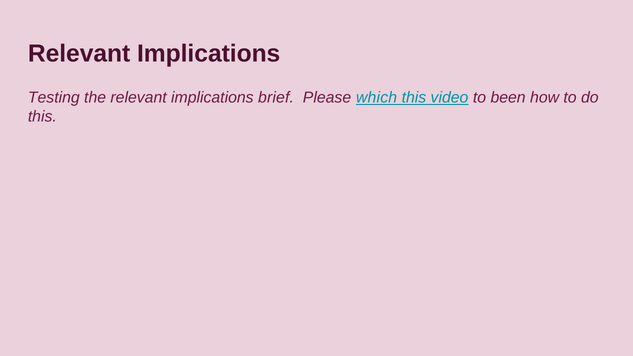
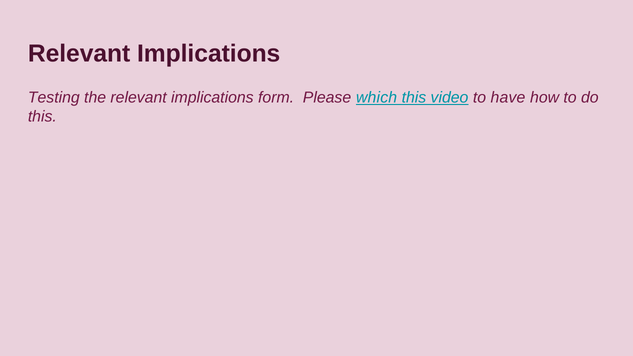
brief: brief -> form (276, 98)
been: been -> have (508, 98)
